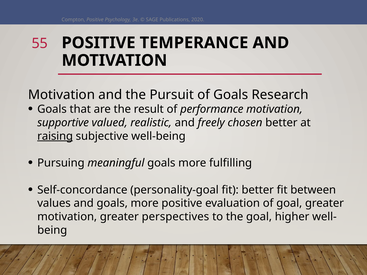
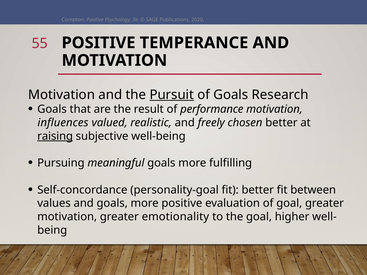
Pursuit underline: none -> present (172, 95)
supportive: supportive -> influences (63, 123)
perspectives: perspectives -> emotionality (175, 217)
